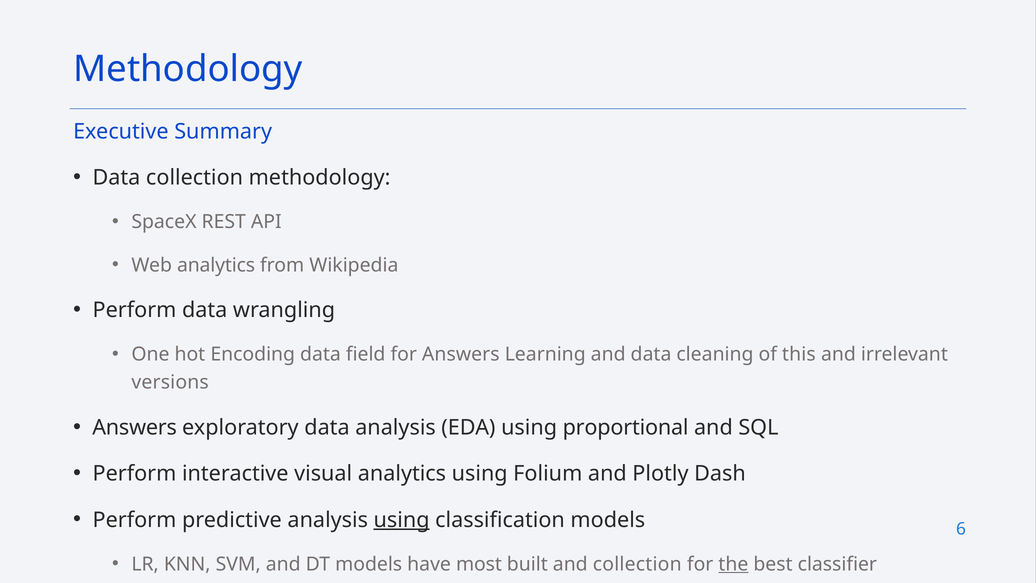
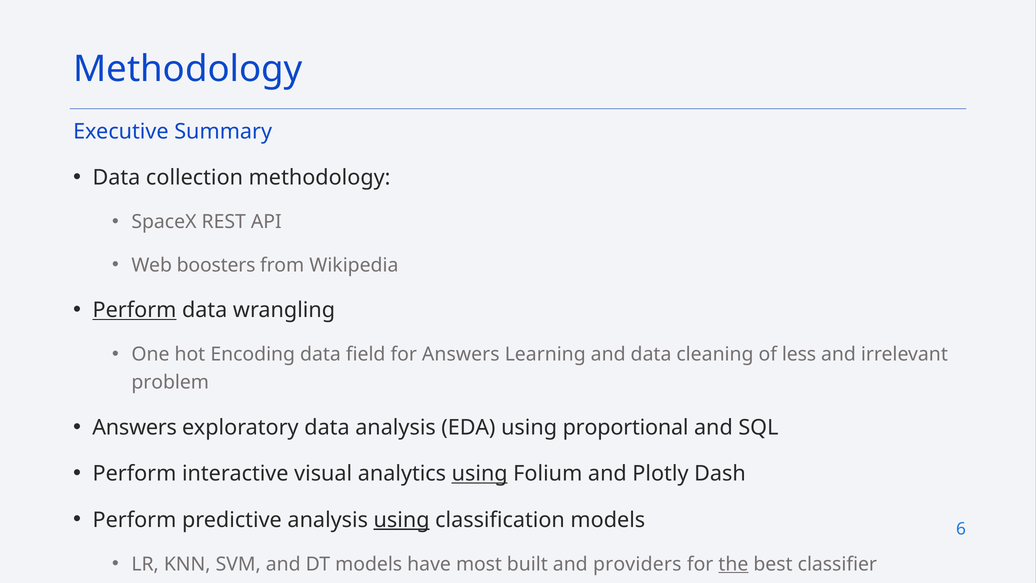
Web analytics: analytics -> boosters (216, 265)
Perform underline: none -> present (134, 310)
this: this -> less (799, 354)
versions: versions -> problem (170, 382)
using underline: none -> present (480, 474)
and collection: collection -> providers (637, 564)
